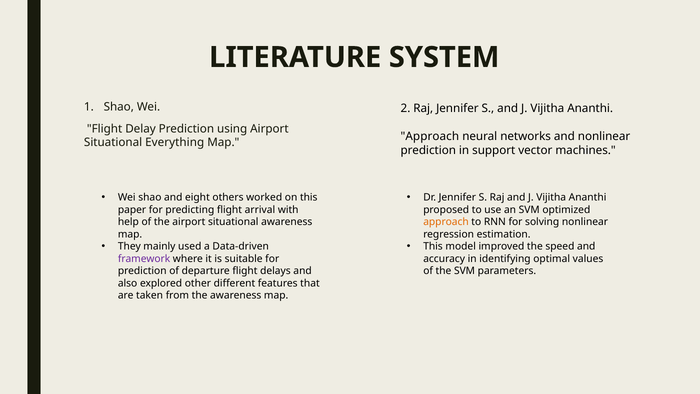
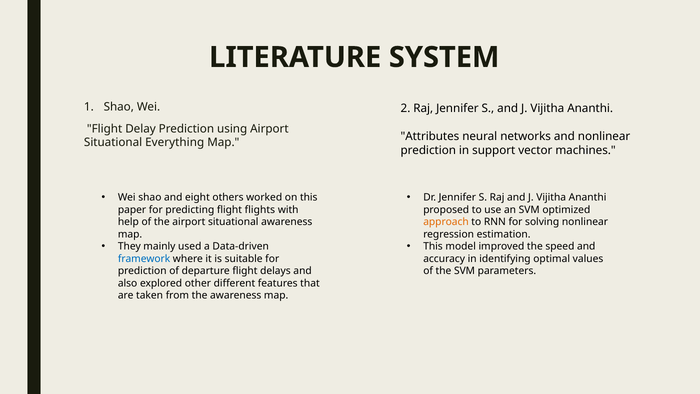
Approach: Approach -> Attributes (430, 136)
arrival: arrival -> flights (260, 210)
framework colour: purple -> blue (144, 259)
